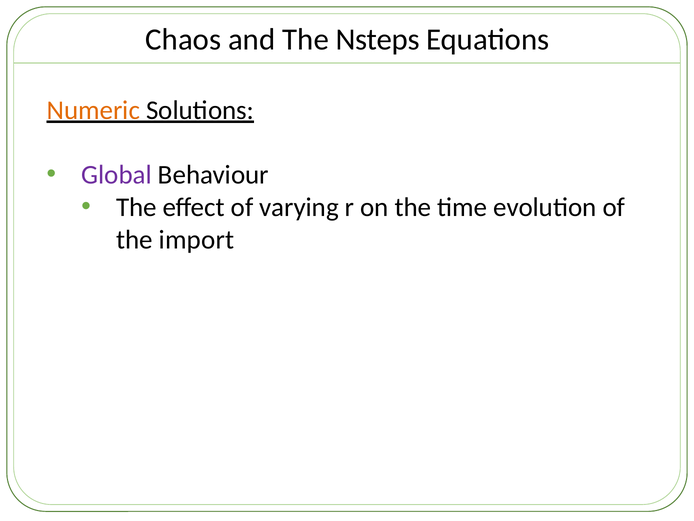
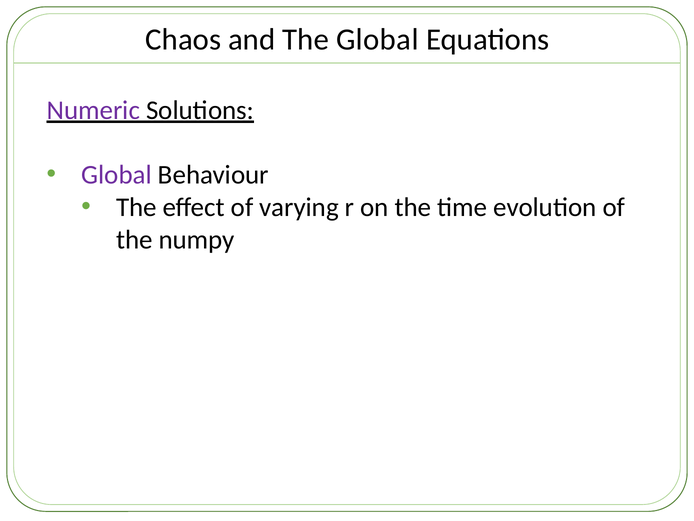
The Nsteps: Nsteps -> Global (377, 39)
Numeric colour: orange -> purple (93, 110)
import: import -> numpy (197, 240)
